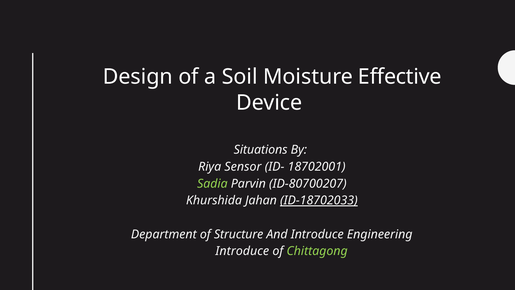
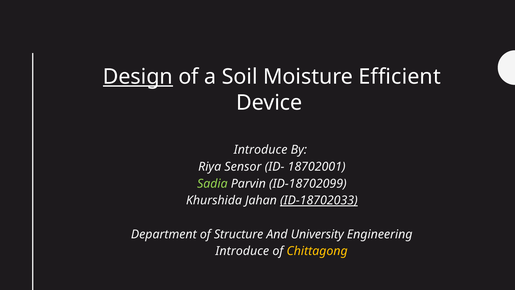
Design underline: none -> present (138, 77)
Effective: Effective -> Efficient (400, 77)
Situations: Situations -> Introduce (261, 150)
ID-80700207: ID-80700207 -> ID-18702099 (308, 183)
And Introduce: Introduce -> University (317, 234)
Chittagong colour: light green -> yellow (317, 251)
